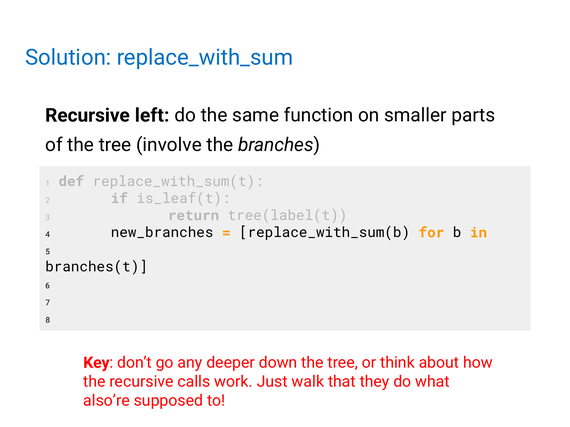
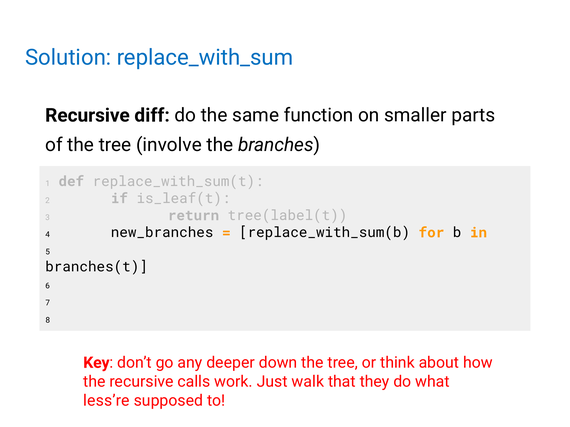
left: left -> diff (152, 115)
also’re: also’re -> less’re (106, 401)
